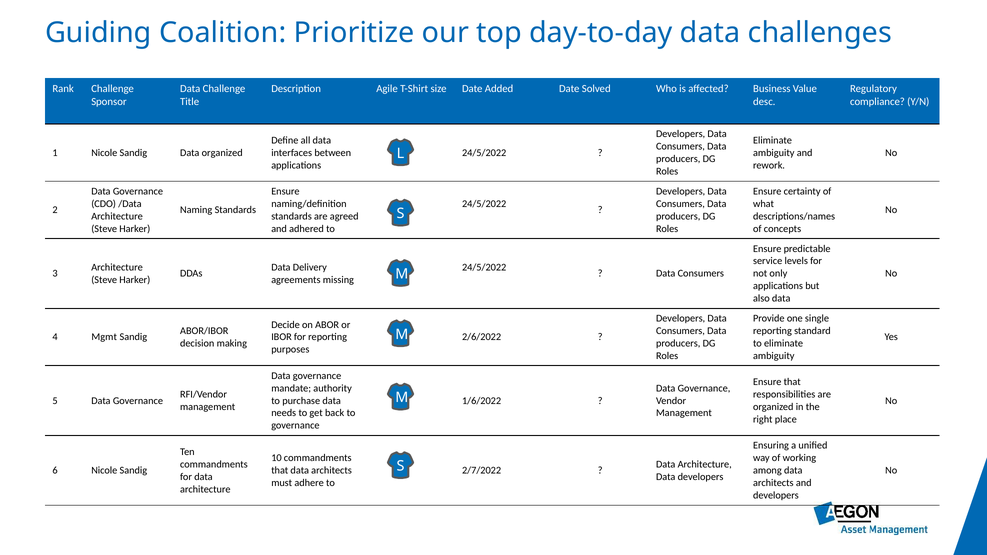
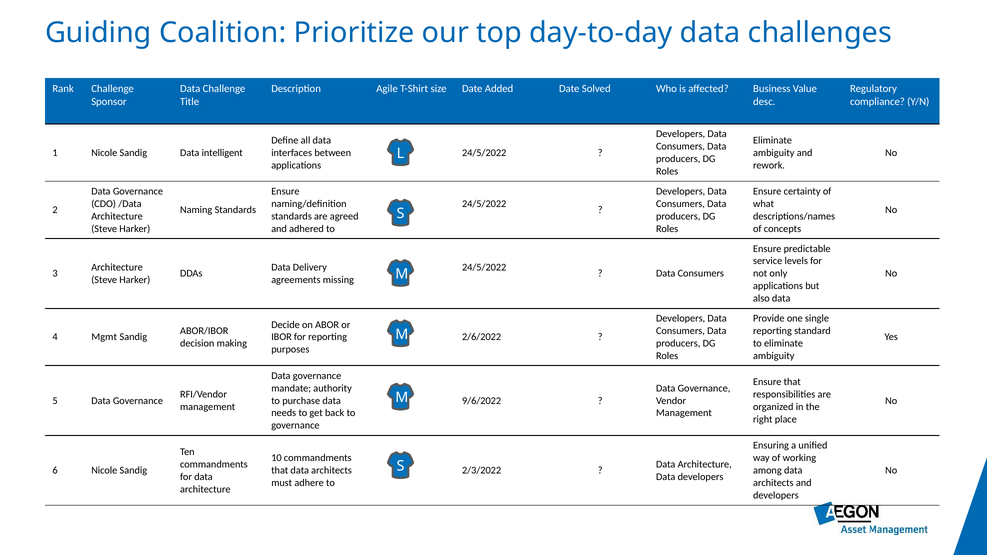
Data organized: organized -> intelligent (222, 153)
1/6/2022: 1/6/2022 -> 9/6/2022 (482, 401)
2/7/2022: 2/7/2022 -> 2/3/2022 (482, 471)
